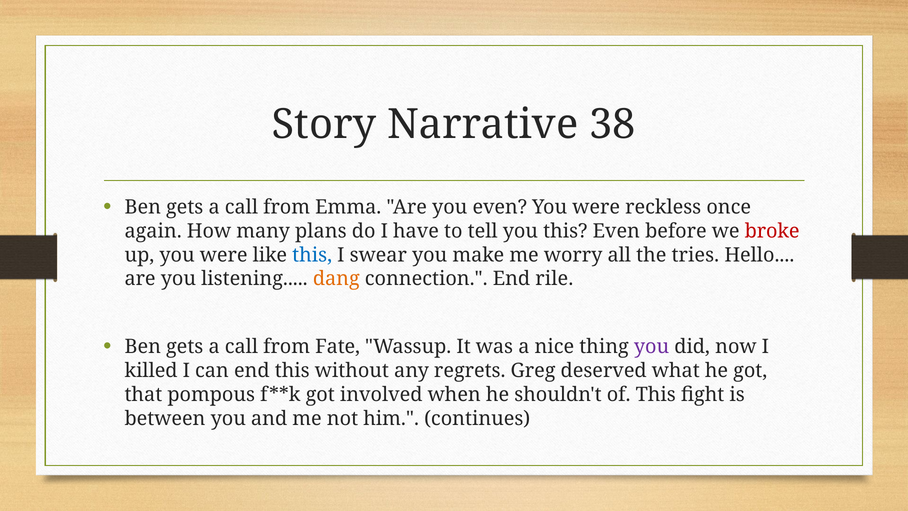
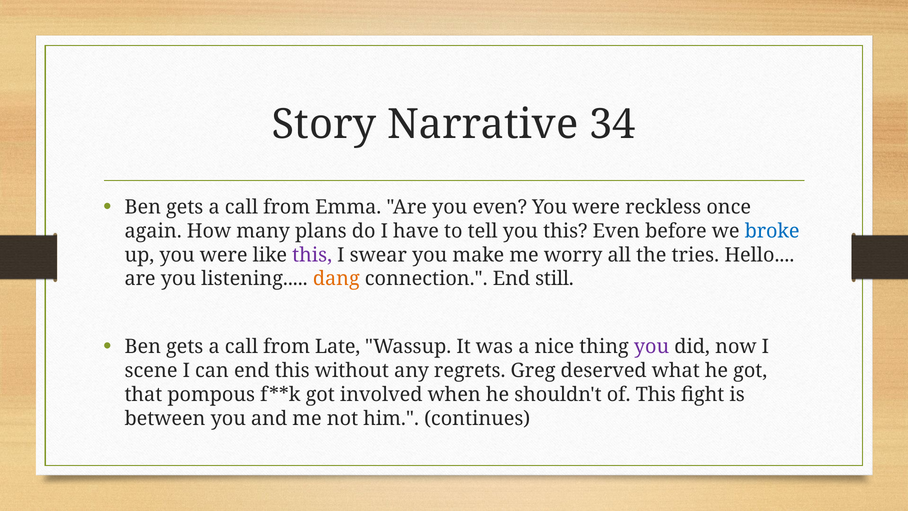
38: 38 -> 34 (612, 125)
broke colour: red -> blue (772, 231)
this colour: blue -> purple (312, 255)
rile: rile -> still (555, 279)
Fate: Fate -> Late (338, 347)
killed: killed -> scene (151, 371)
